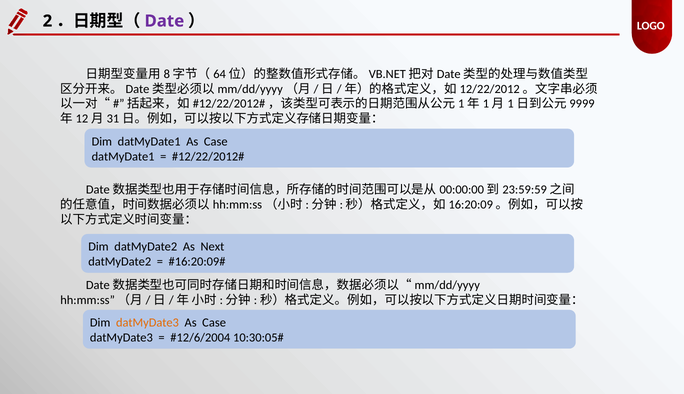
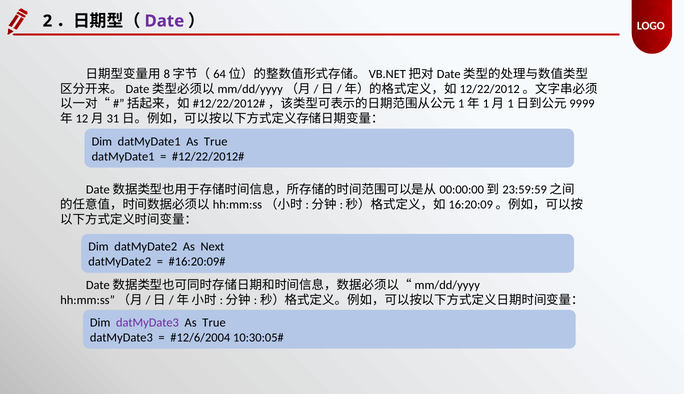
datMyDate1 As Case: Case -> True (216, 141)
datMyDate3 colour: orange -> purple (147, 322)
Case: Case -> True (214, 322)
